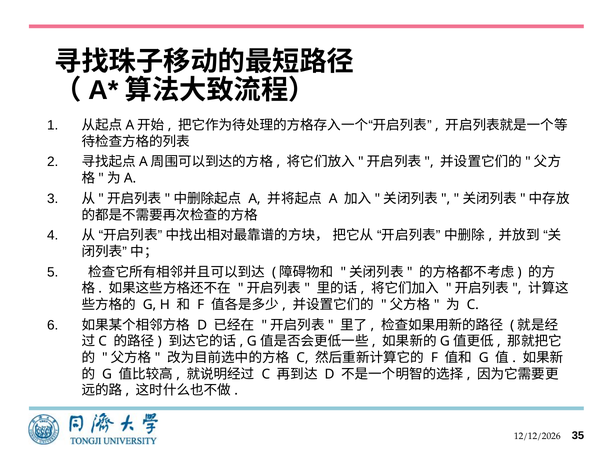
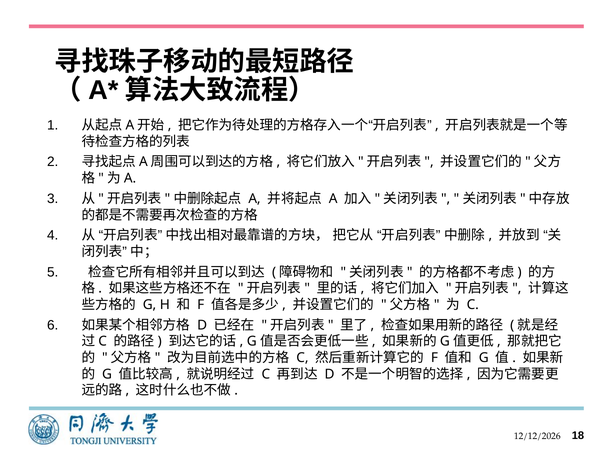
35: 35 -> 18 (578, 436)
